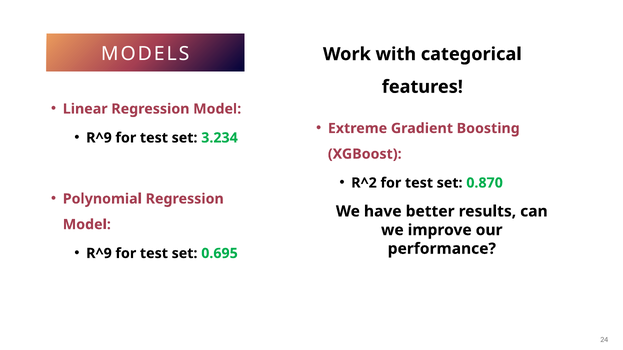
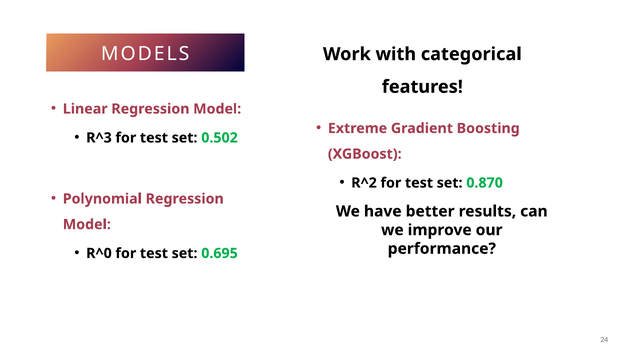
R^9: R^9 -> R^3 (99, 138)
3.234: 3.234 -> 0.502 (220, 138)
R^9: R^9 -> R^0 (99, 254)
